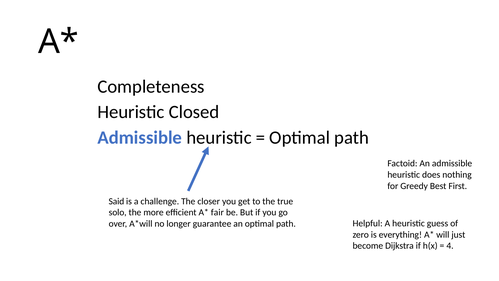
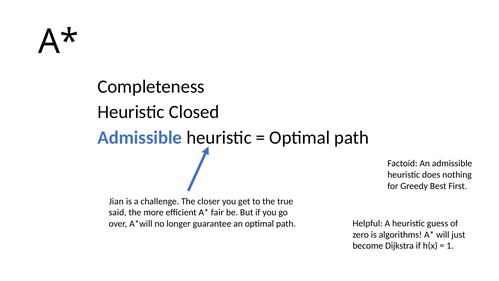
Said: Said -> Jian (116, 201)
solo: solo -> said (118, 212)
everything: everything -> algorithms (400, 234)
4: 4 -> 1 (450, 246)
